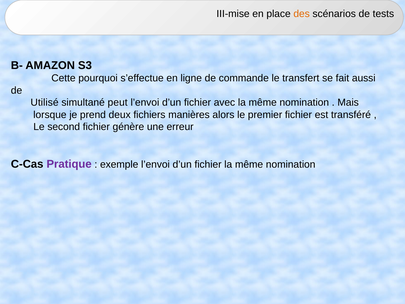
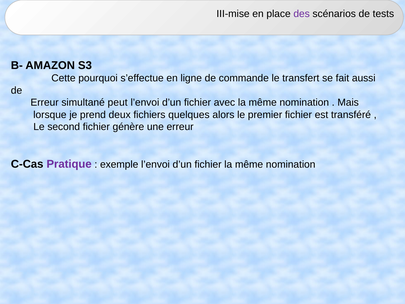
des colour: orange -> purple (302, 14)
Utilisé: Utilisé -> Erreur (45, 102)
manières: manières -> quelques (189, 115)
